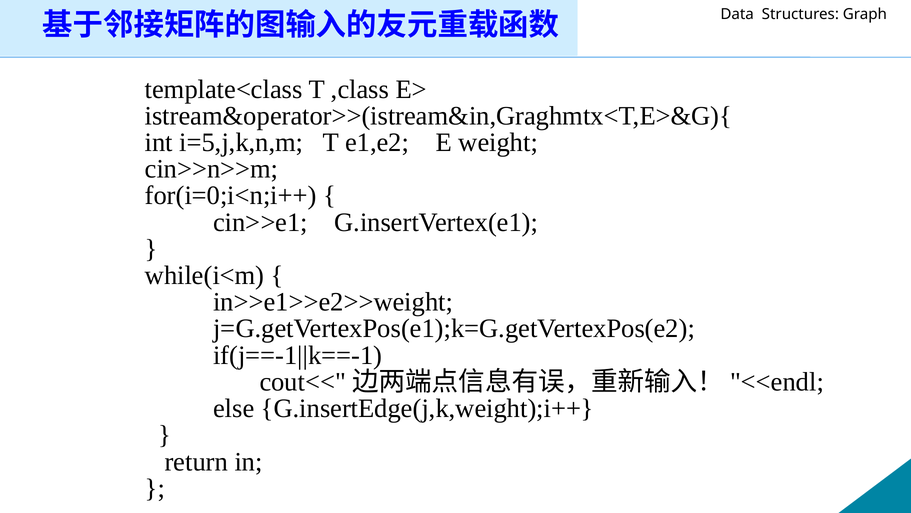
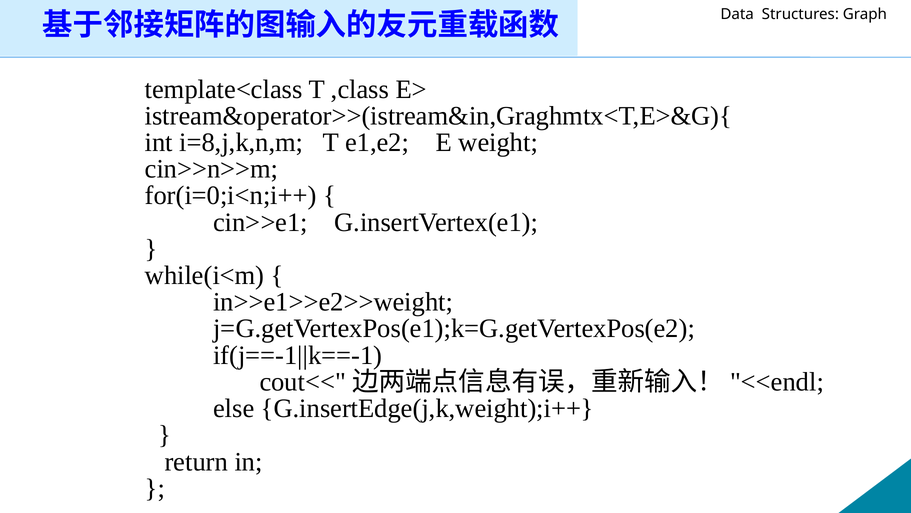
i=5,j,k,n,m: i=5,j,k,n,m -> i=8,j,k,n,m (241, 142)
